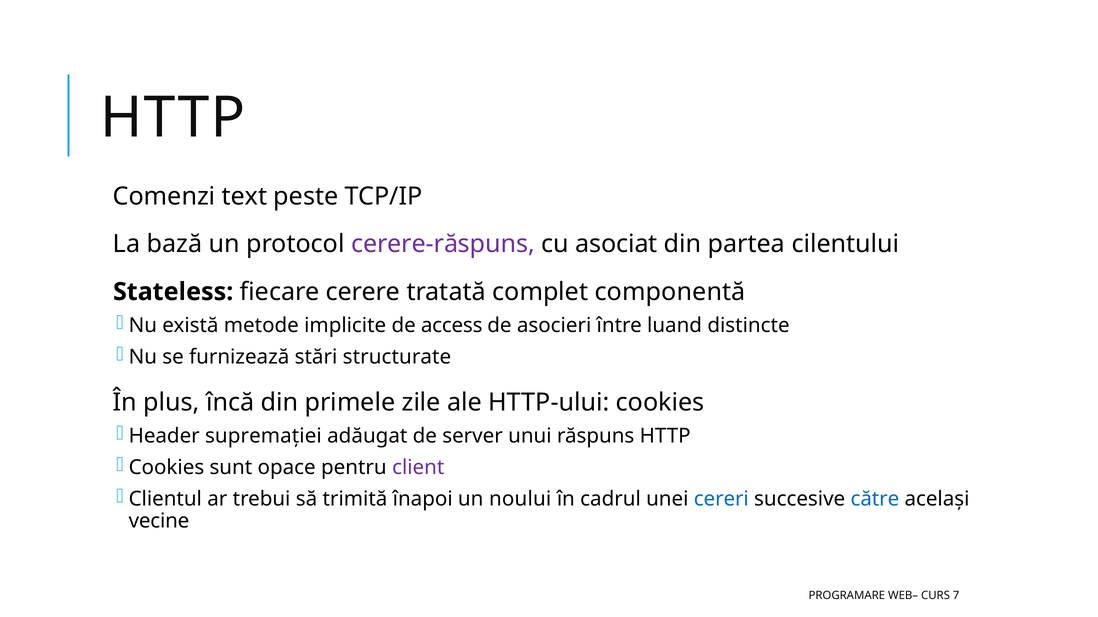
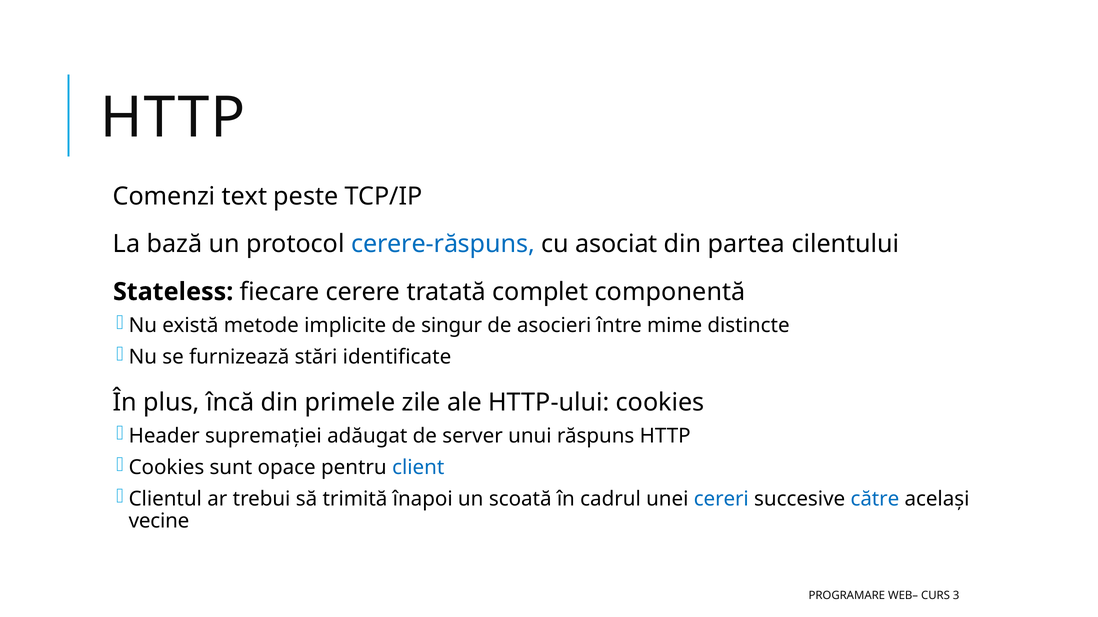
cerere-răspuns colour: purple -> blue (443, 244)
access: access -> singur (452, 326)
luand: luand -> mime (675, 326)
structurate: structurate -> identificate (397, 357)
client colour: purple -> blue (418, 468)
noului: noului -> scoată (520, 499)
7: 7 -> 3 (956, 596)
